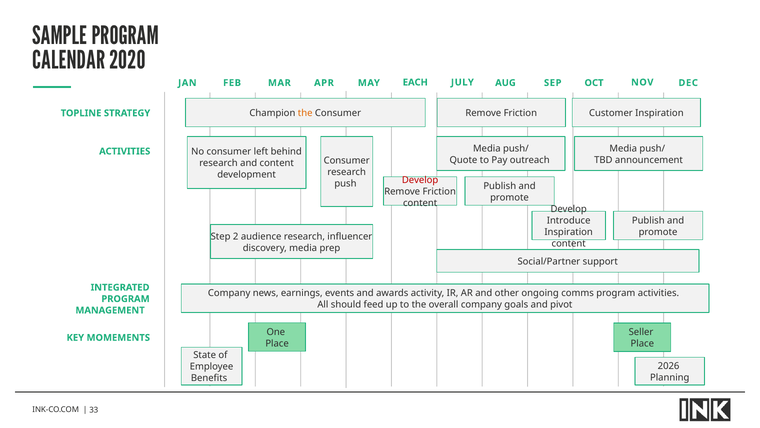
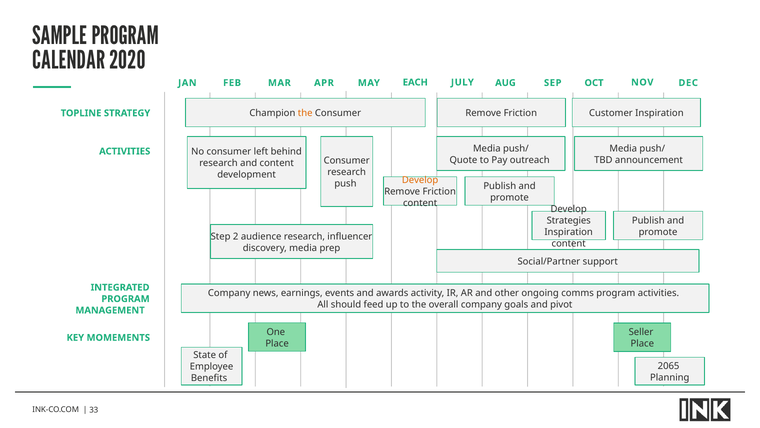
Develop colour: red -> orange (420, 180)
Introduce: Introduce -> Strategies (569, 220)
2026: 2026 -> 2065 (669, 366)
